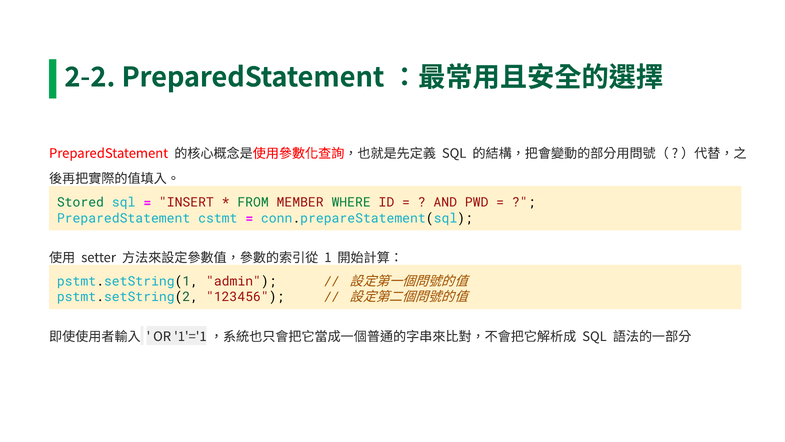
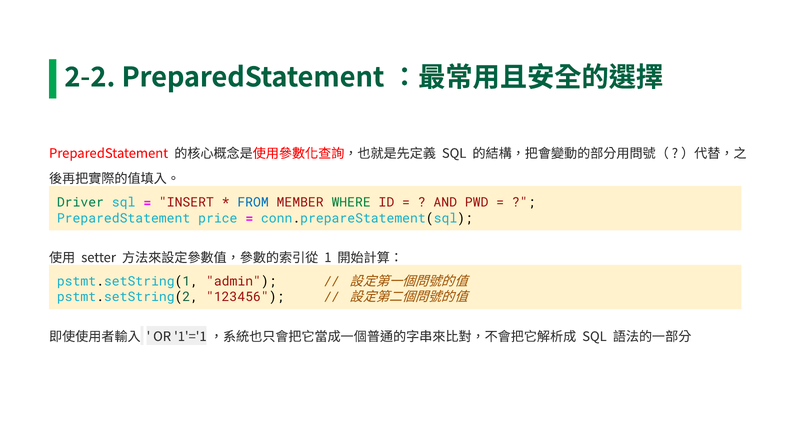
Stored: Stored -> Driver (80, 202)
FROM colour: green -> blue (253, 202)
cstmt: cstmt -> price (218, 218)
